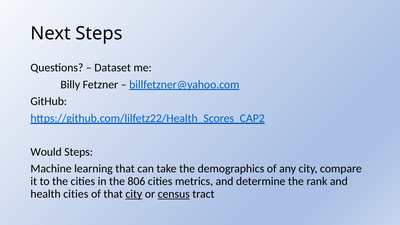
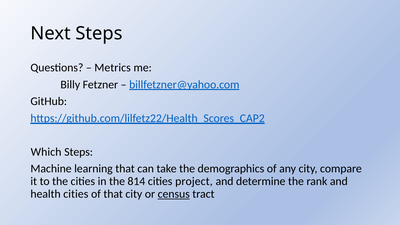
Dataset: Dataset -> Metrics (113, 68)
Would: Would -> Which (46, 152)
806: 806 -> 814 (136, 181)
metrics: metrics -> project (194, 181)
city underline: present -> none (134, 194)
